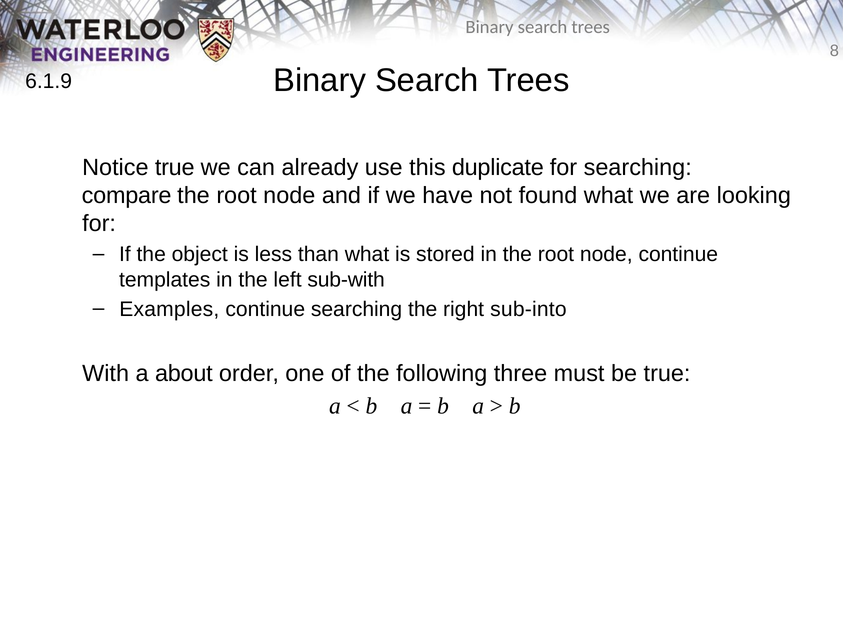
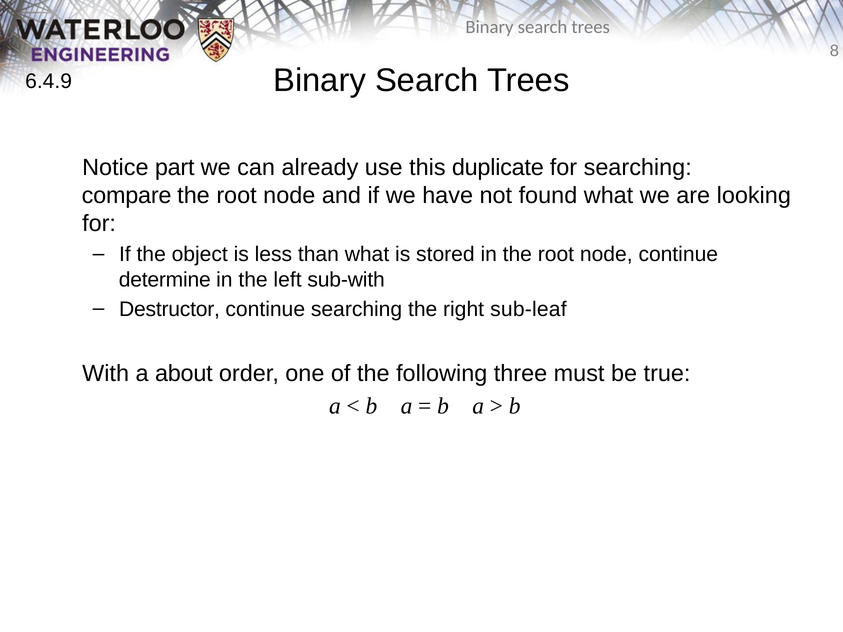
6.1.9: 6.1.9 -> 6.4.9 (49, 81)
Notice true: true -> part (175, 167)
templates: templates -> determine (165, 280)
Examples: Examples -> Destructor (169, 309)
sub-into: sub-into -> sub-leaf (528, 309)
